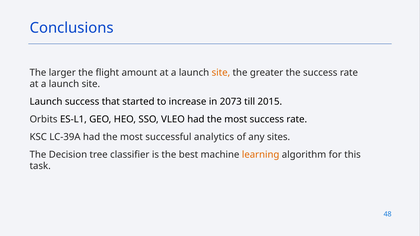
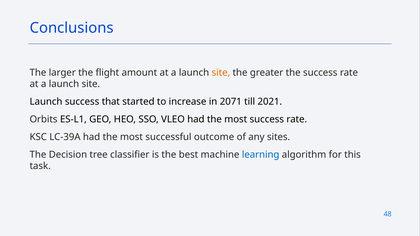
2073: 2073 -> 2071 (231, 102)
2015: 2015 -> 2021 (270, 102)
analytics: analytics -> outcome (214, 137)
learning colour: orange -> blue (261, 155)
